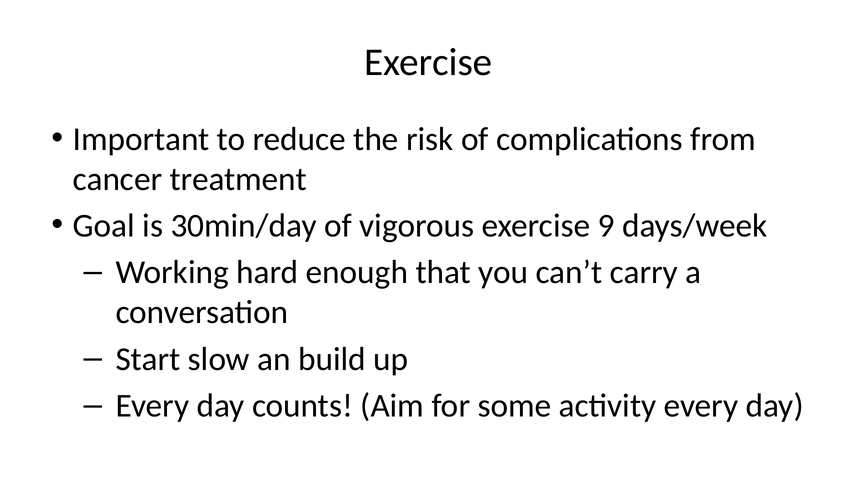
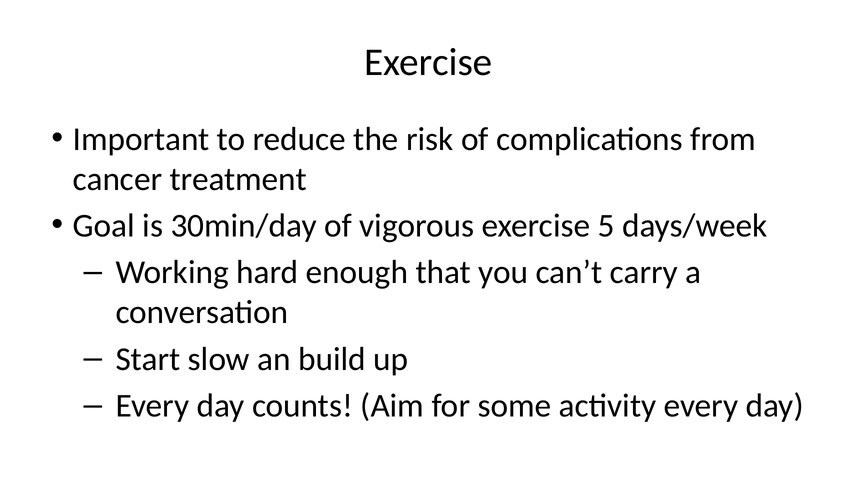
9: 9 -> 5 (606, 226)
